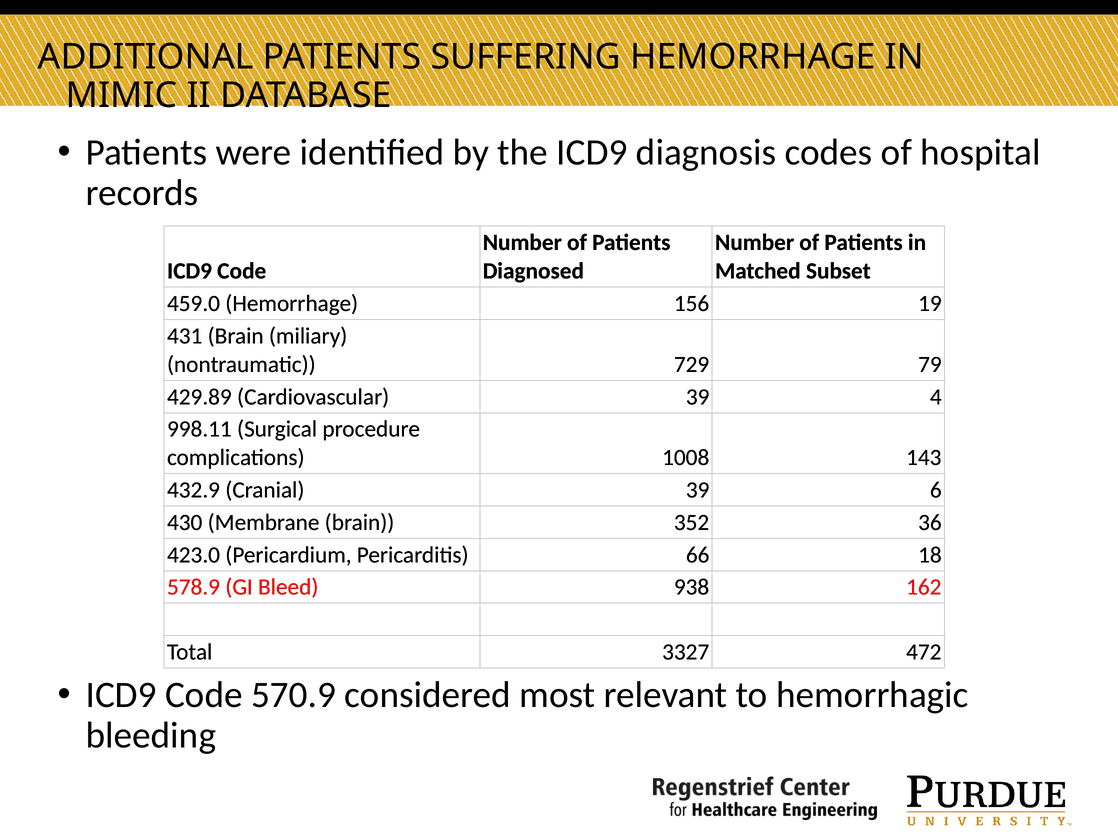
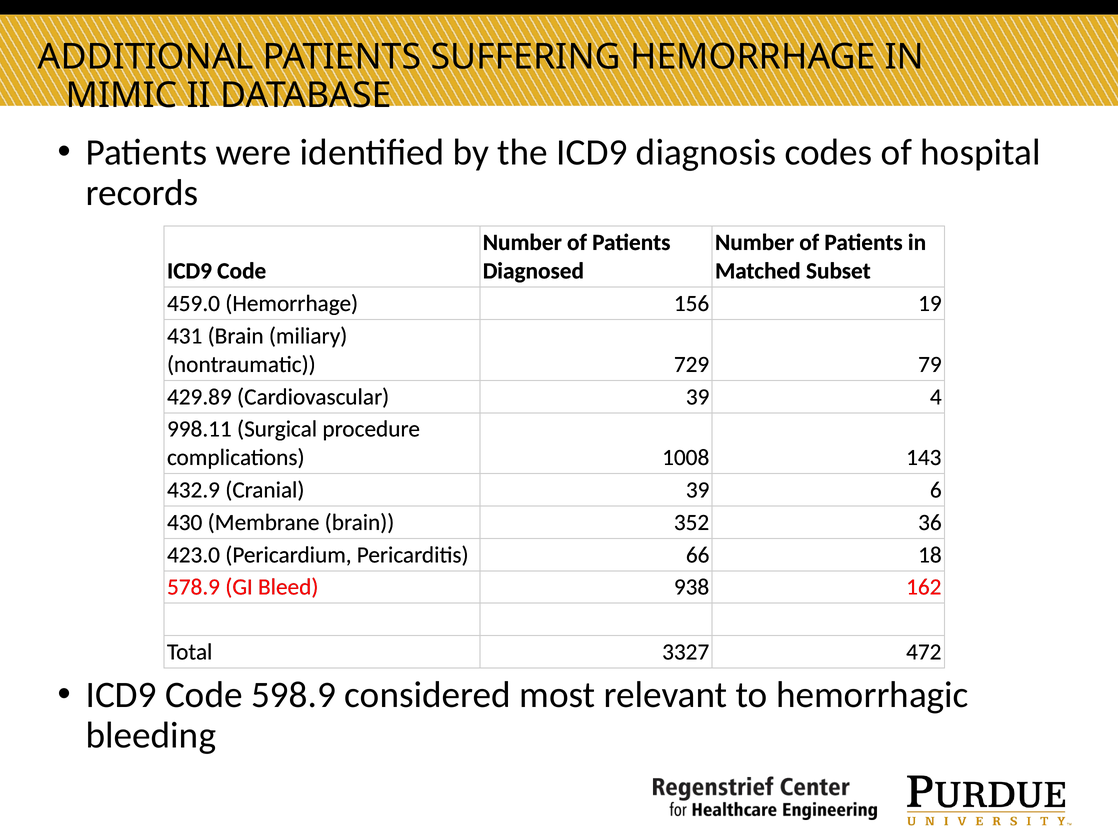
570.9: 570.9 -> 598.9 (294, 695)
